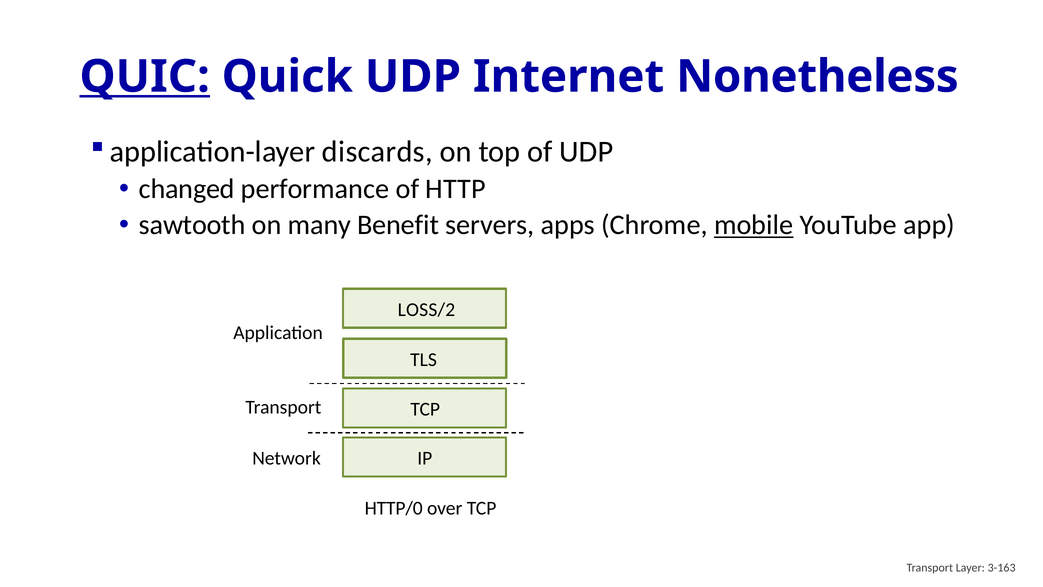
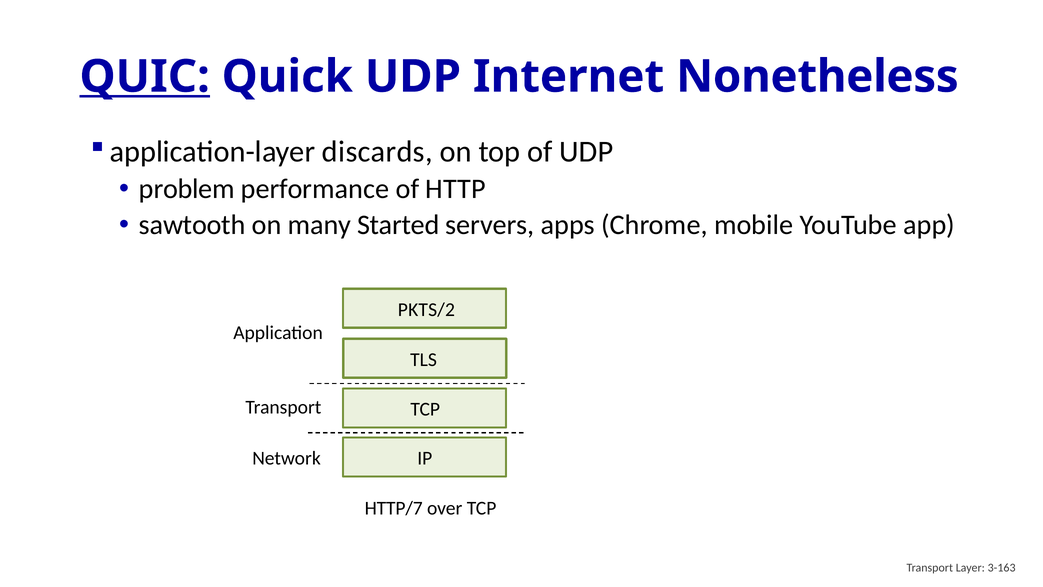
changed: changed -> problem (187, 189)
Benefit: Benefit -> Started (398, 225)
mobile underline: present -> none (754, 225)
LOSS/2: LOSS/2 -> PKTS/2 (426, 309)
HTTP/0: HTTP/0 -> HTTP/7 (394, 508)
